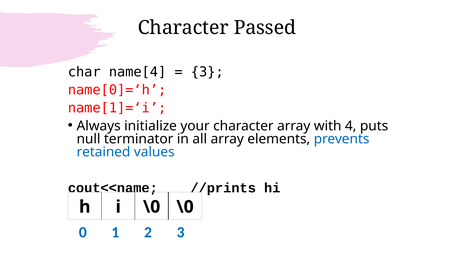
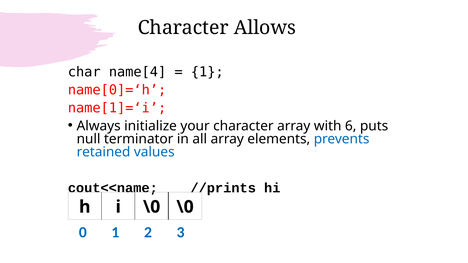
Passed: Passed -> Allows (265, 28)
3: 3 -> 1 (207, 72)
4: 4 -> 6 (351, 126)
